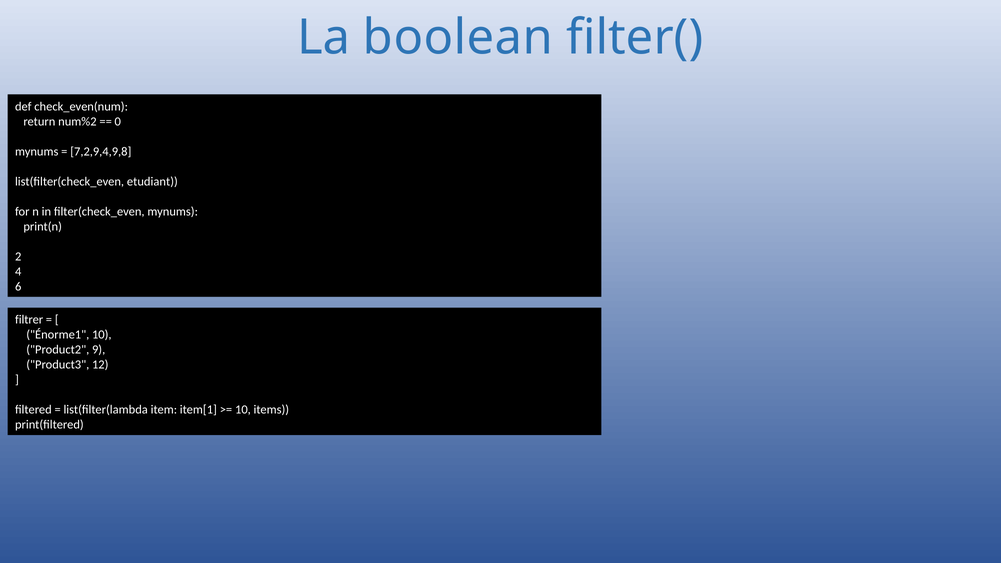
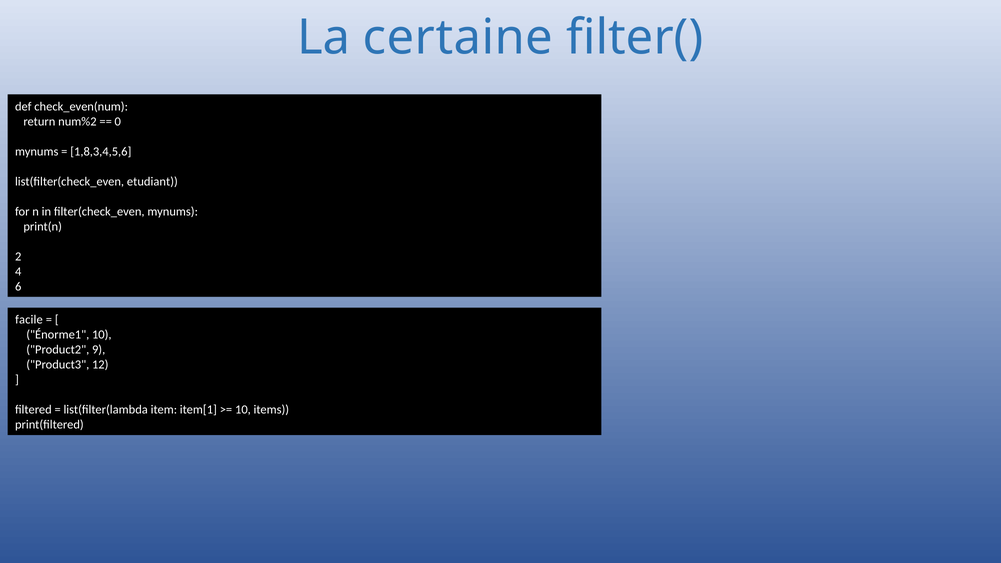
boolean: boolean -> certaine (458, 38)
7,2,9,4,9,8: 7,2,9,4,9,8 -> 1,8,3,4,5,6 (101, 151)
filtrer: filtrer -> facile (29, 320)
